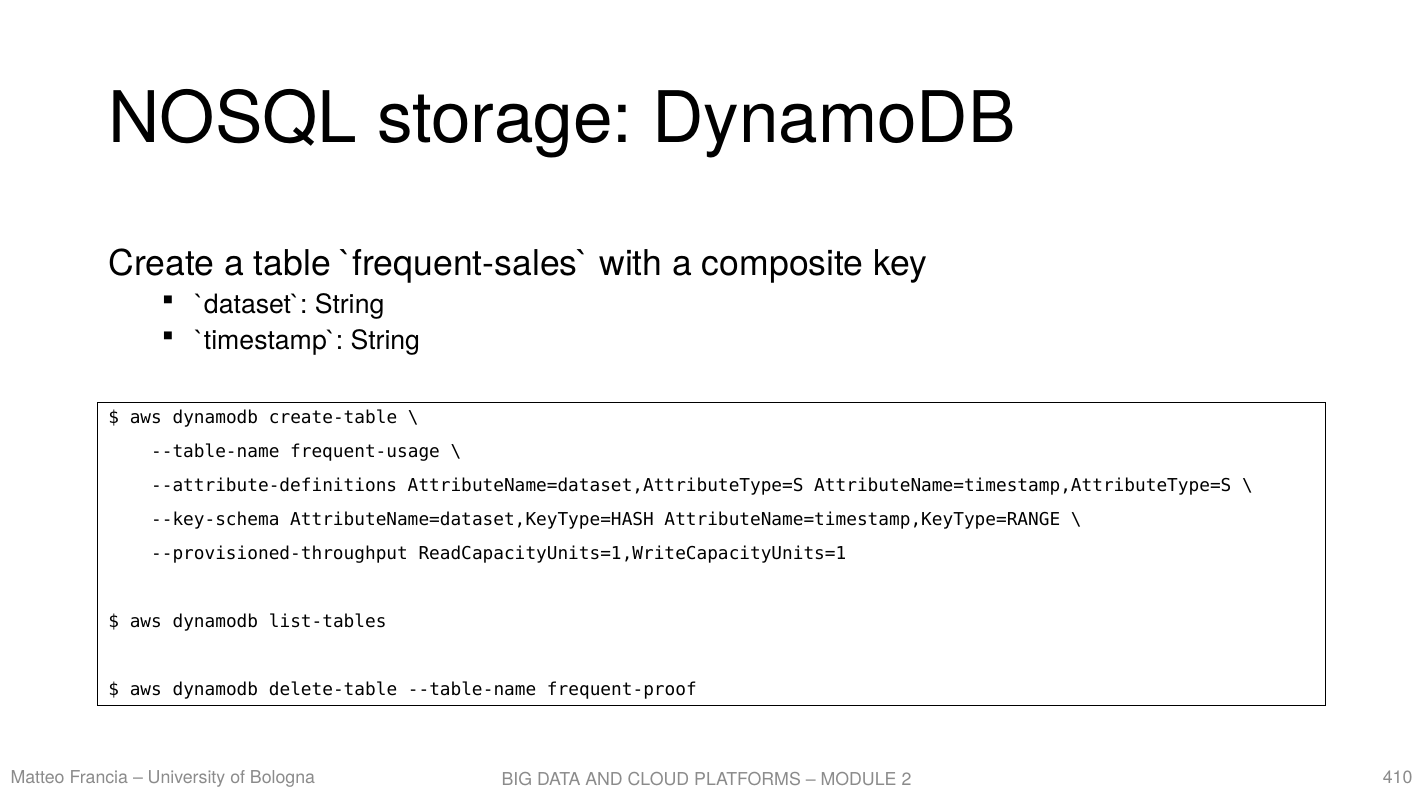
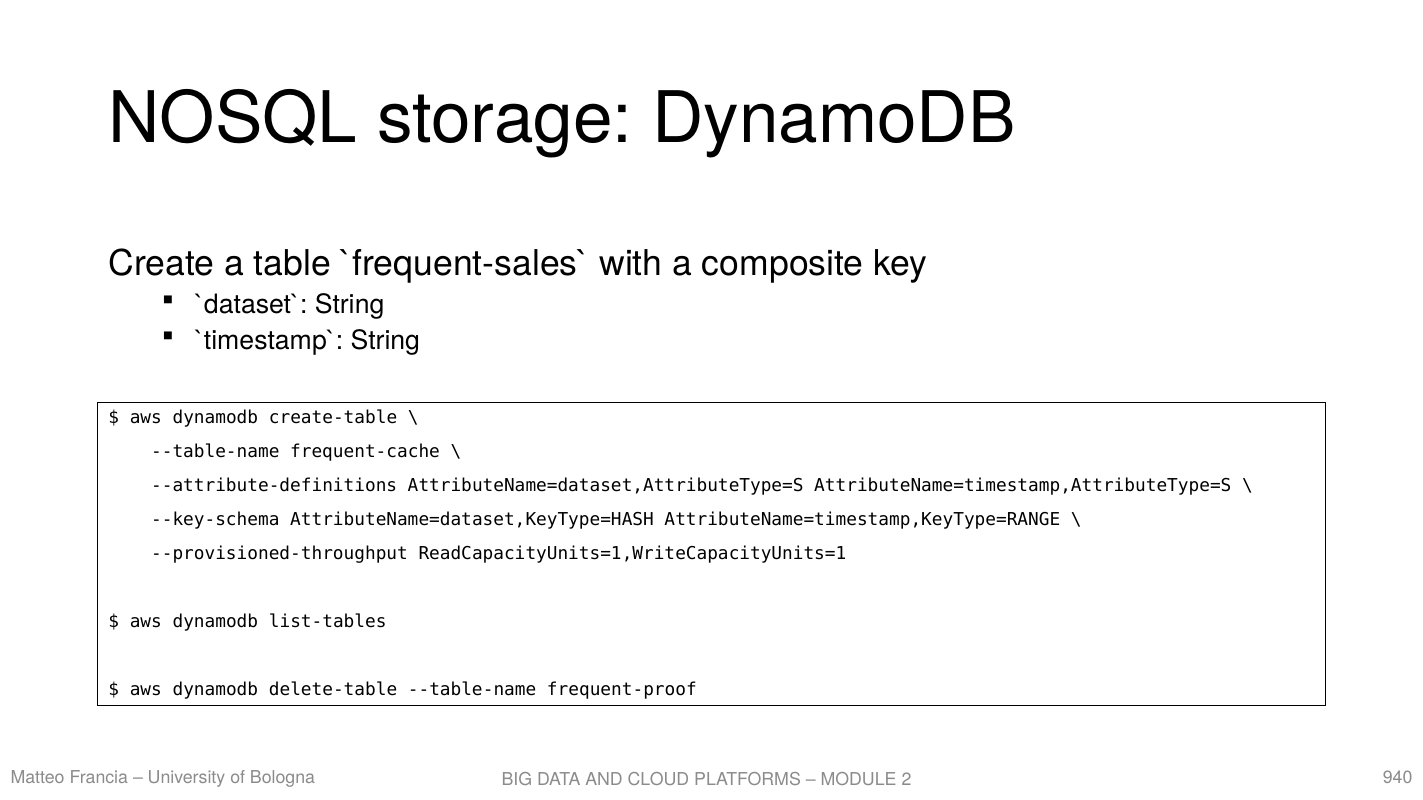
frequent-usage: frequent-usage -> frequent-cache (365, 452)
410: 410 -> 940 (1398, 778)
